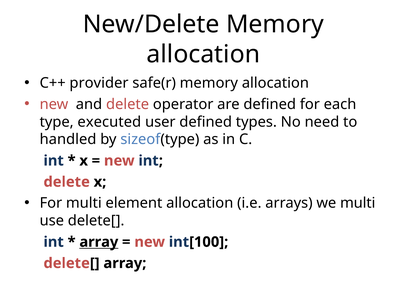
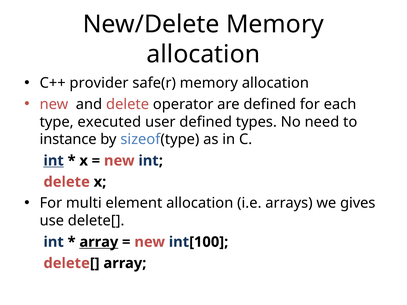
handled: handled -> instance (68, 140)
int underline: none -> present (54, 161)
we multi: multi -> gives (358, 203)
